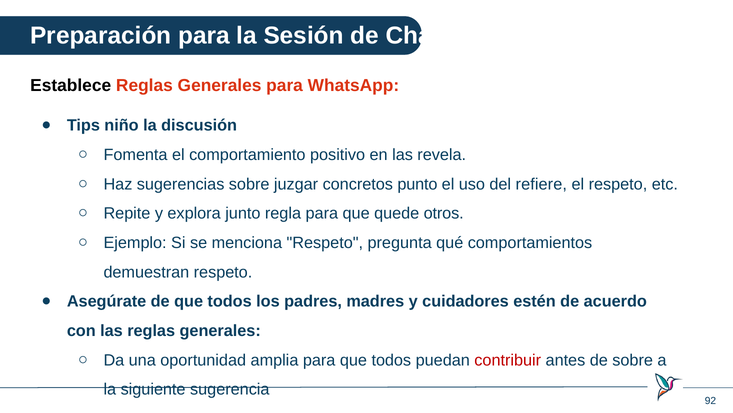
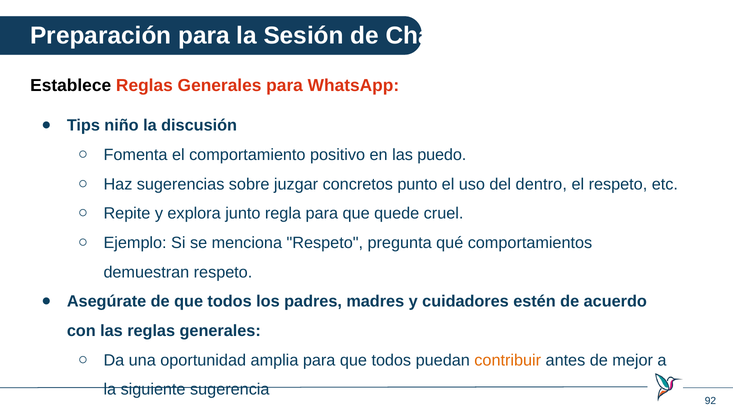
revela: revela -> puedo (442, 155)
refiere: refiere -> dentro (541, 184)
otros: otros -> cruel (444, 213)
contribuir colour: red -> orange (508, 360)
de sobre: sobre -> mejor (633, 360)
